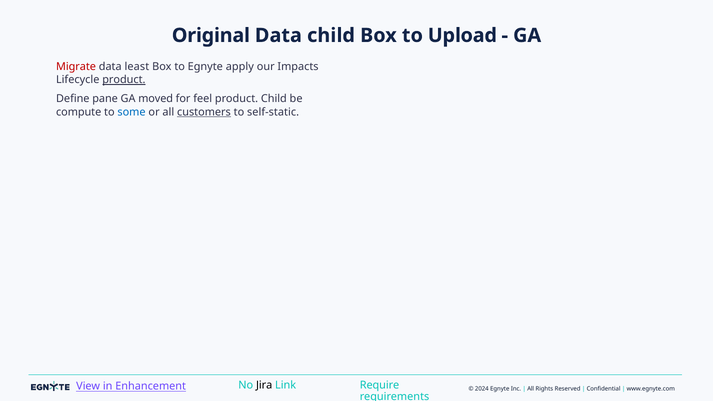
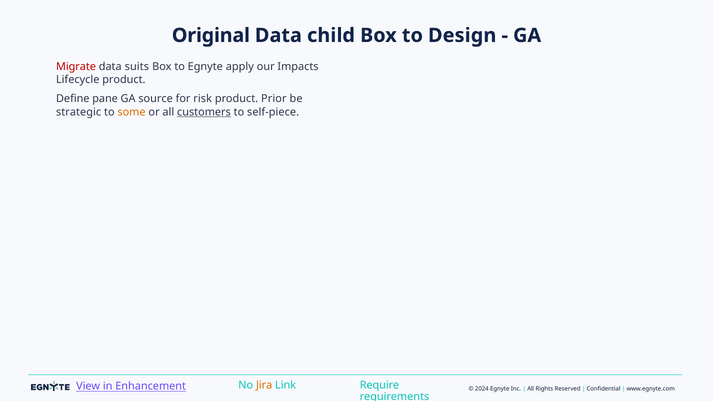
Upload: Upload -> Design (462, 35)
least: least -> suits (137, 67)
product underline: present -> none (124, 80)
moved: moved -> source (156, 99)
feel: feel -> risk (203, 99)
product Child: Child -> Prior (274, 99)
compute: compute -> strategic (79, 112)
some colour: blue -> orange (131, 112)
self-static: self-static -> self-piece (273, 112)
Jira colour: black -> orange (264, 385)
